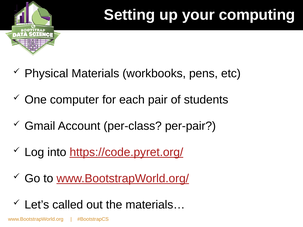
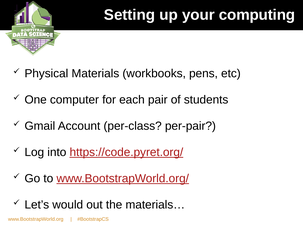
called: called -> would (68, 205)
